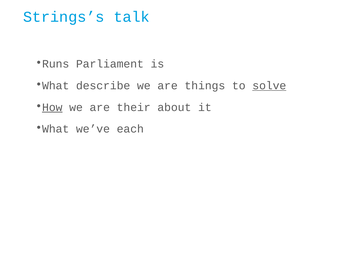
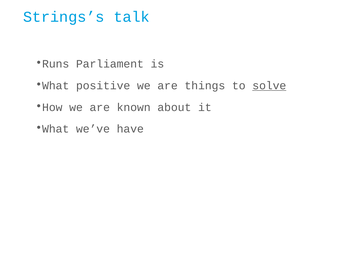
describe: describe -> positive (103, 86)
How underline: present -> none (52, 107)
their: their -> known (134, 107)
each: each -> have (130, 129)
